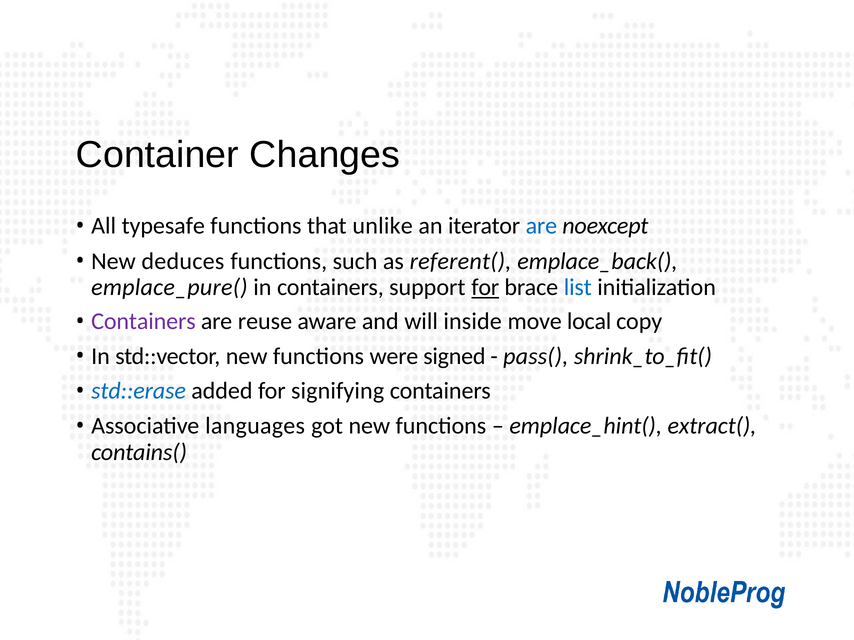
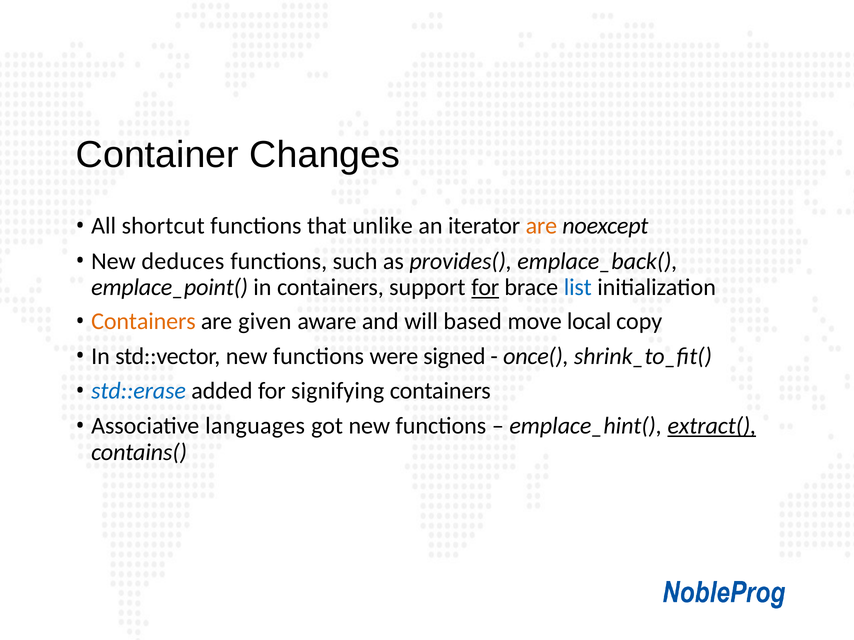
typesafe: typesafe -> shortcut (163, 226)
are colour: blue -> orange (541, 226)
referent(: referent( -> provides( (461, 261)
emplace_pure(: emplace_pure( -> emplace_point( (170, 287)
Containers colour: purple -> orange (143, 322)
reuse: reuse -> given (265, 322)
inside: inside -> based (473, 322)
pass(: pass( -> once( (536, 356)
extract( underline: none -> present (712, 426)
